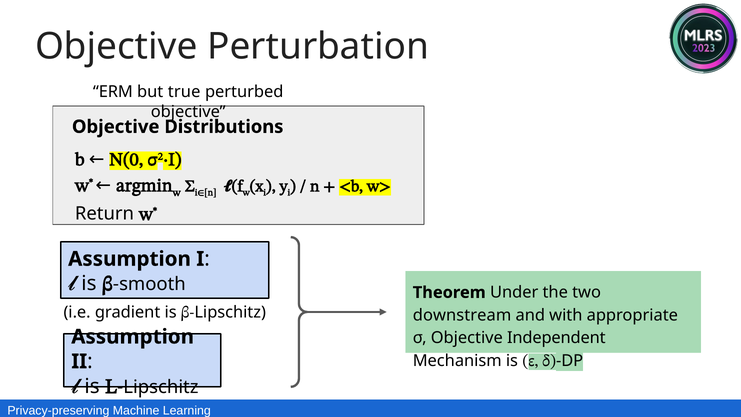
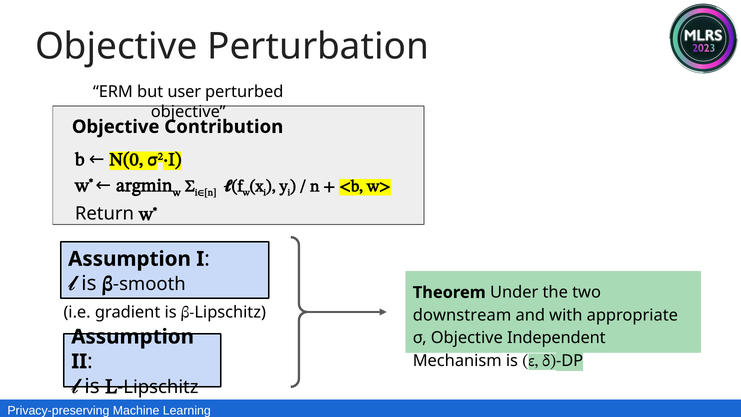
true: true -> user (184, 92)
Distributions: Distributions -> Contribution (224, 127)
